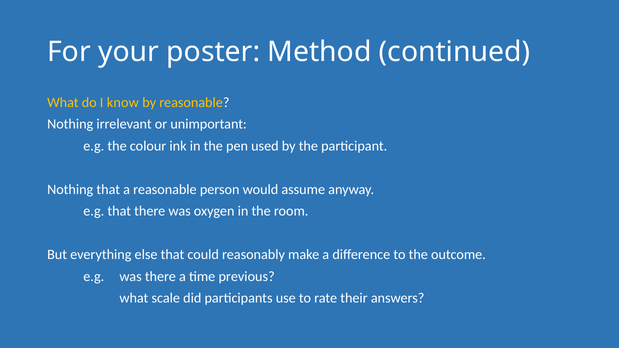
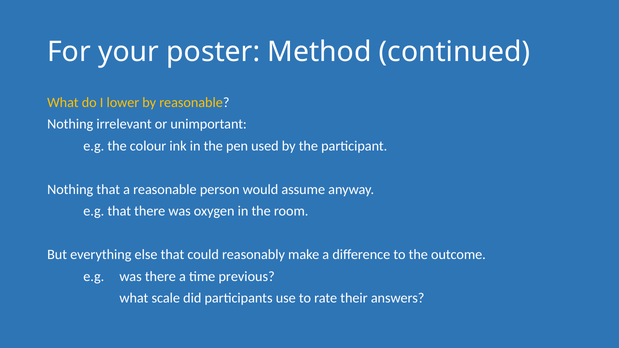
know: know -> lower (123, 103)
